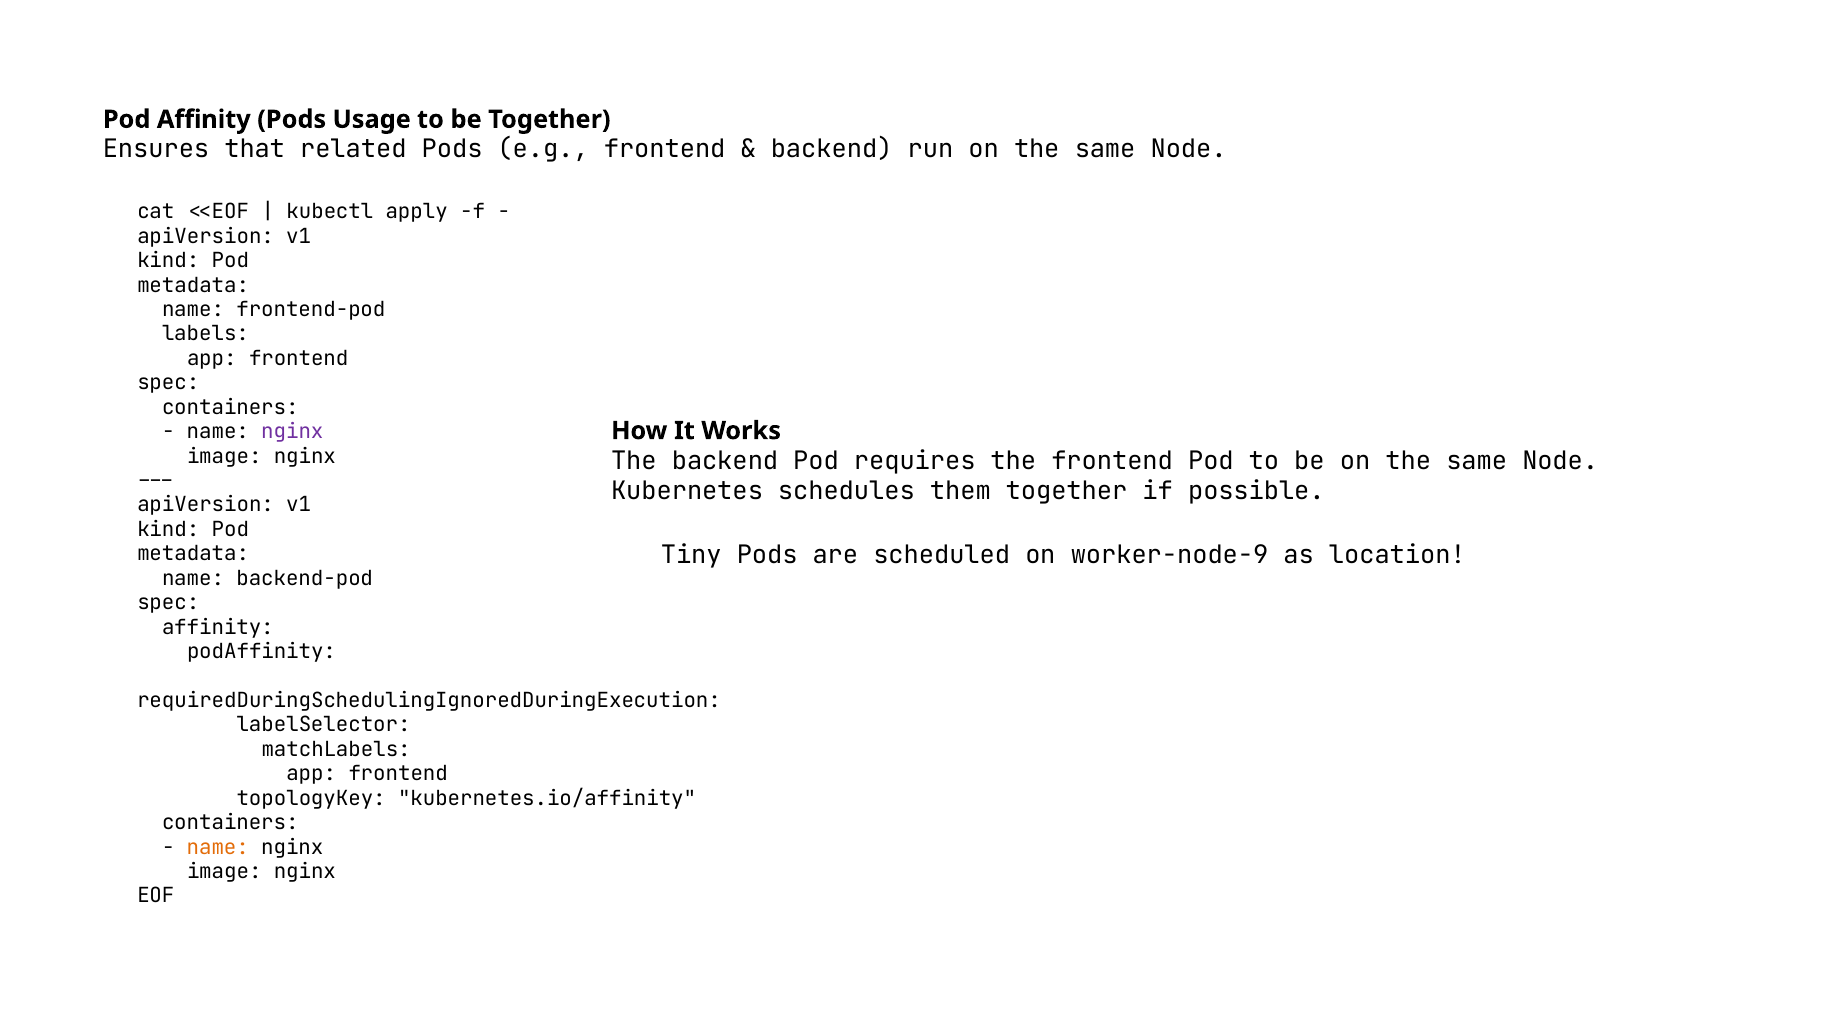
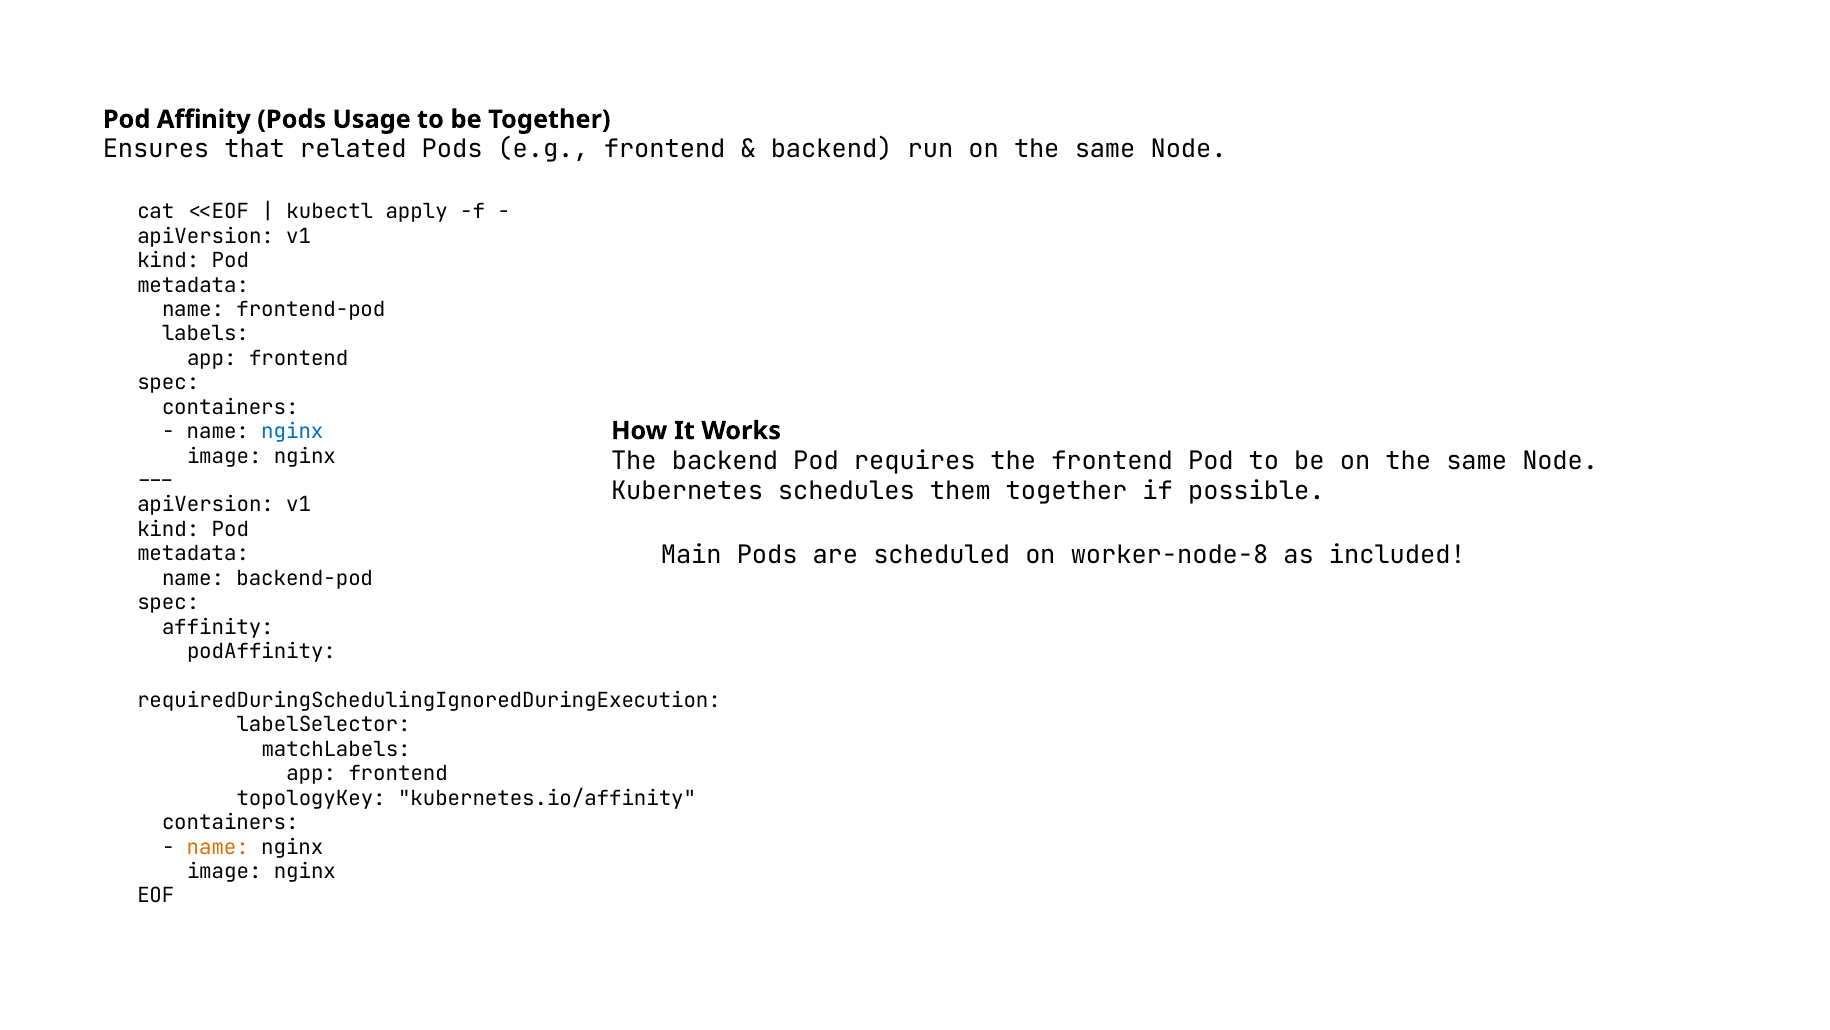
nginx colour: purple -> blue (292, 432)
Tiny: Tiny -> Main (691, 555)
worker-node-9: worker-node-9 -> worker-node-8 (1170, 555)
location: location -> included (1397, 555)
